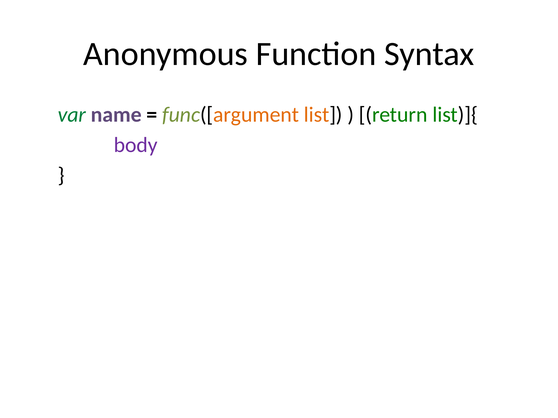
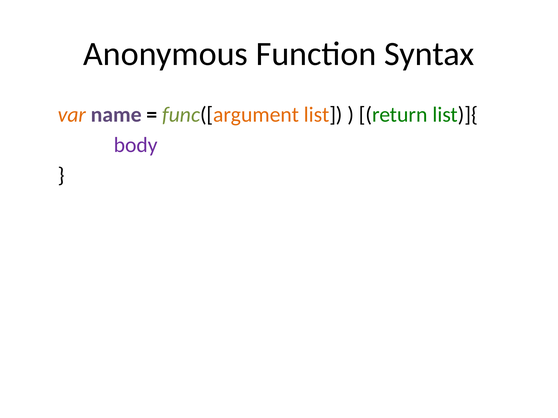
var colour: green -> orange (72, 115)
